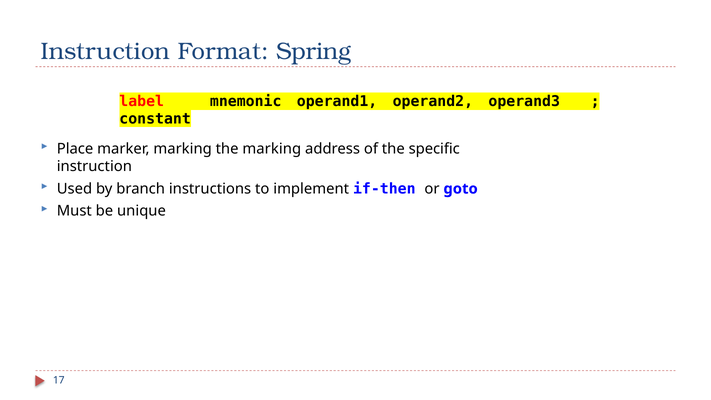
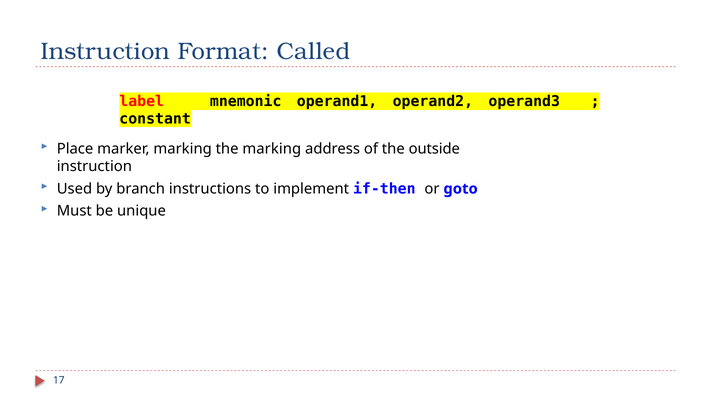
Spring: Spring -> Called (313, 51)
specific: specific -> outside (434, 149)
